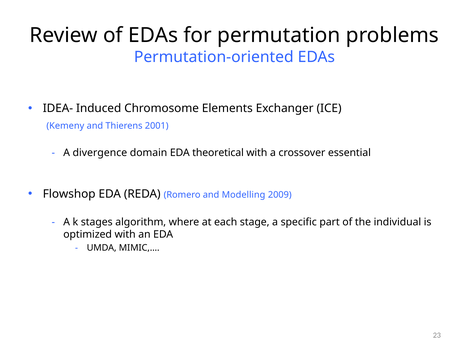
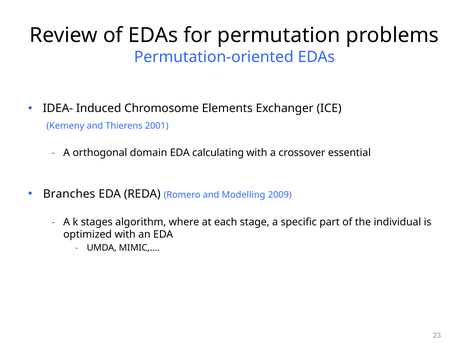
divergence: divergence -> orthogonal (100, 153)
theoretical: theoretical -> calculating (218, 153)
Flowshop: Flowshop -> Branches (69, 194)
